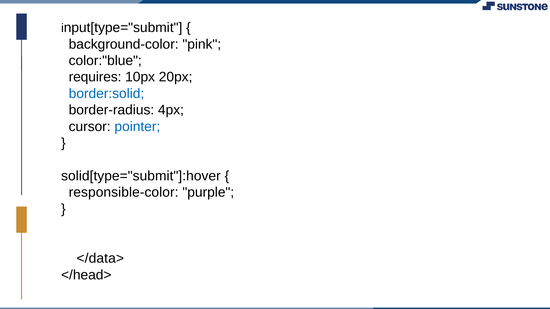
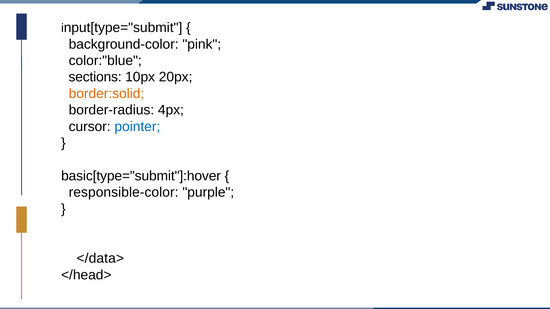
requires: requires -> sections (95, 77)
border:solid colour: blue -> orange (106, 94)
solid[type="submit"]:hover: solid[type="submit"]:hover -> basic[type="submit"]:hover (141, 176)
